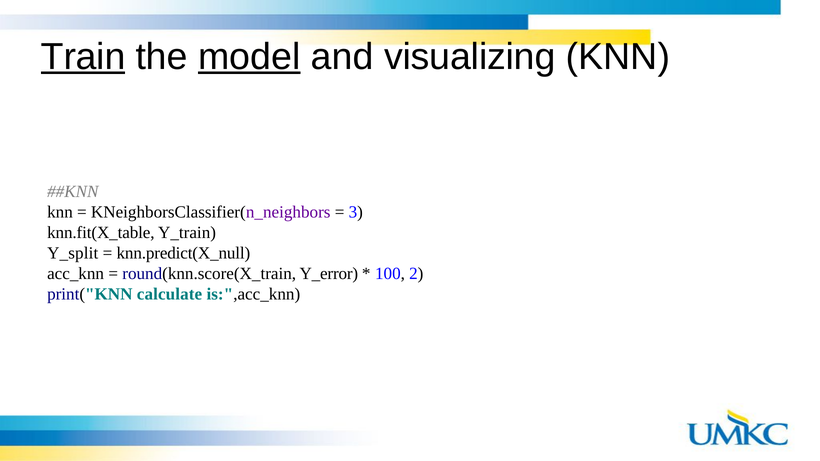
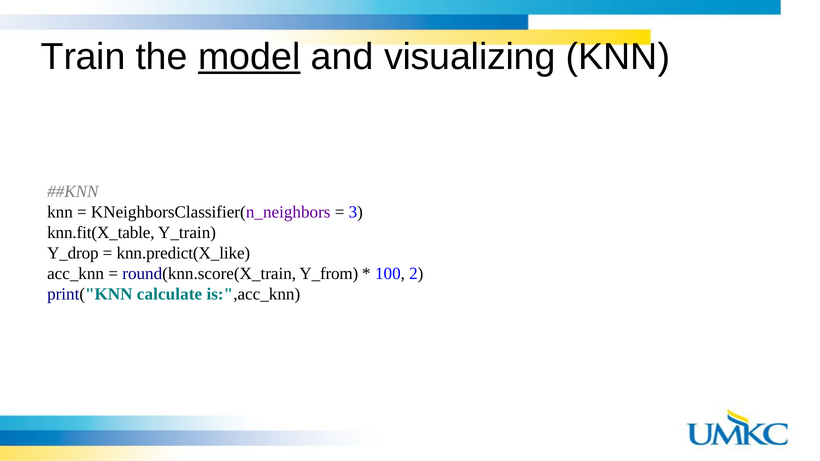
Train underline: present -> none (83, 57)
Y_split: Y_split -> Y_drop (73, 253)
knn.predict(X_null: knn.predict(X_null -> knn.predict(X_like (183, 253)
Y_error: Y_error -> Y_from (329, 274)
